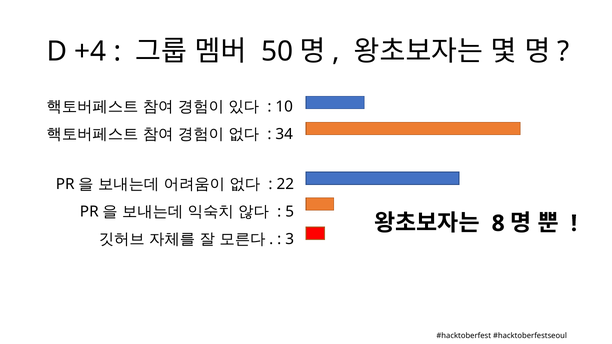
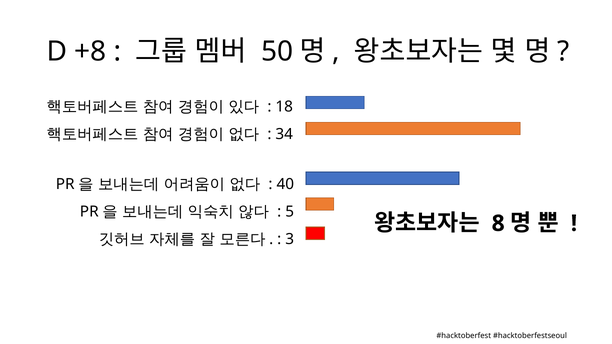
+4: +4 -> +8 (90, 51)
10: 10 -> 18 (284, 107)
22: 22 -> 40 (285, 184)
